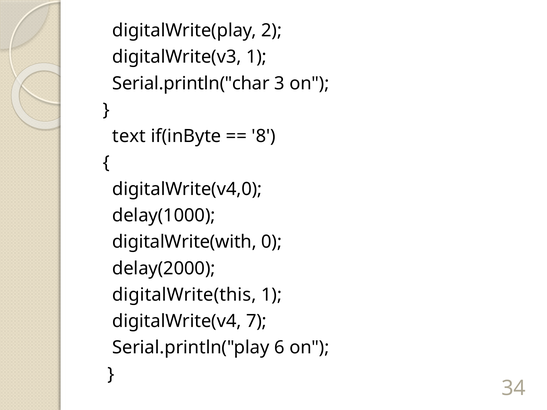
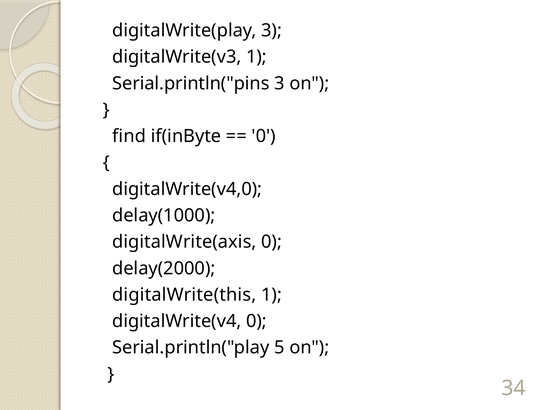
digitalWrite(play 2: 2 -> 3 (272, 31)
Serial.println("char: Serial.println("char -> Serial.println("pins (191, 83)
text: text -> find (129, 136)
8: 8 -> 0 (264, 136)
digitalWrite(with: digitalWrite(with -> digitalWrite(axis (184, 242)
digitalWrite(v4 7: 7 -> 0 (257, 321)
6: 6 -> 5 (279, 348)
